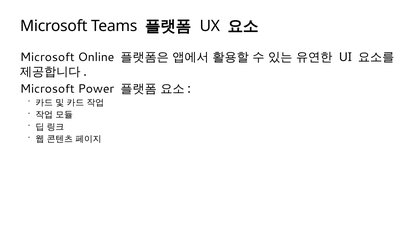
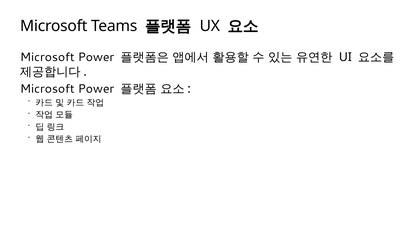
Online: Online -> Power (96, 57)
